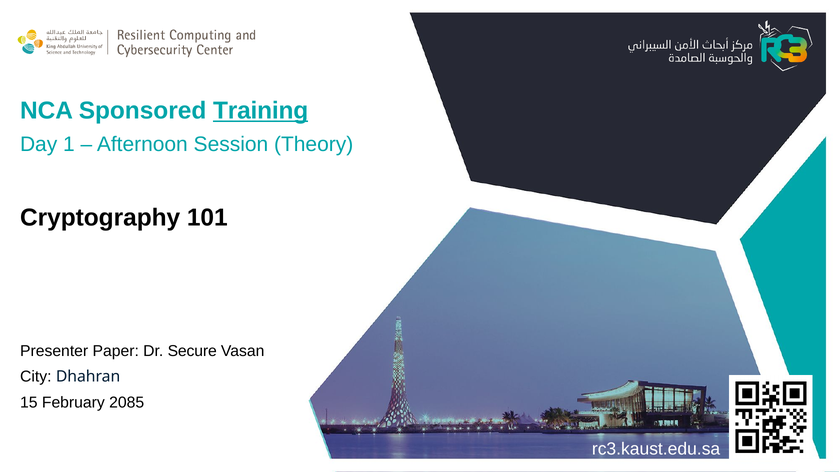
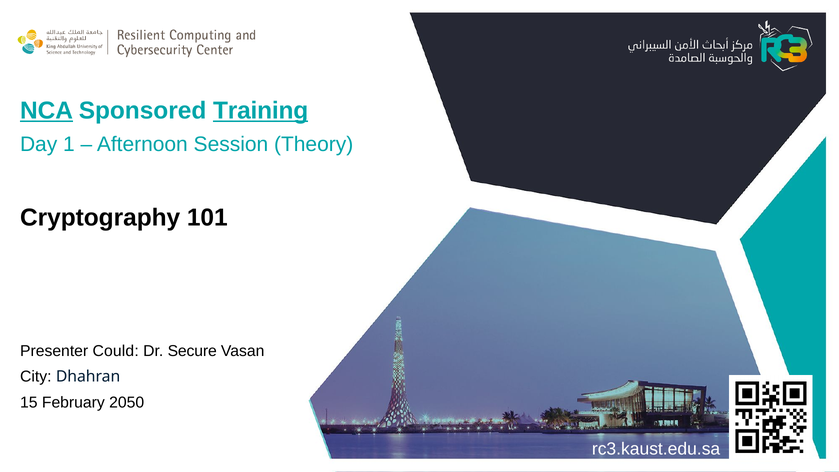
NCA underline: none -> present (46, 111)
Paper: Paper -> Could (116, 351)
2085: 2085 -> 2050 (127, 402)
